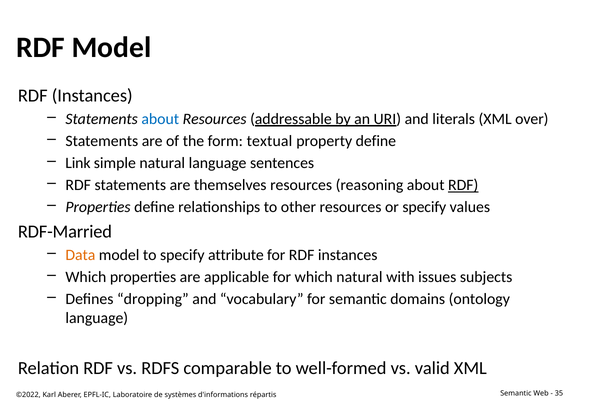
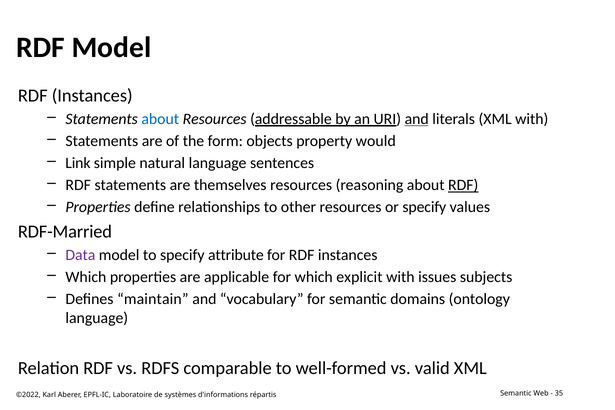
and underline: none -> present (417, 119)
XML over: over -> with (532, 119)
textual: textual -> objects (270, 141)
property define: define -> would (376, 141)
Data colour: orange -> purple (80, 255)
which natural: natural -> explicit (359, 277)
dropping: dropping -> maintain (153, 299)
